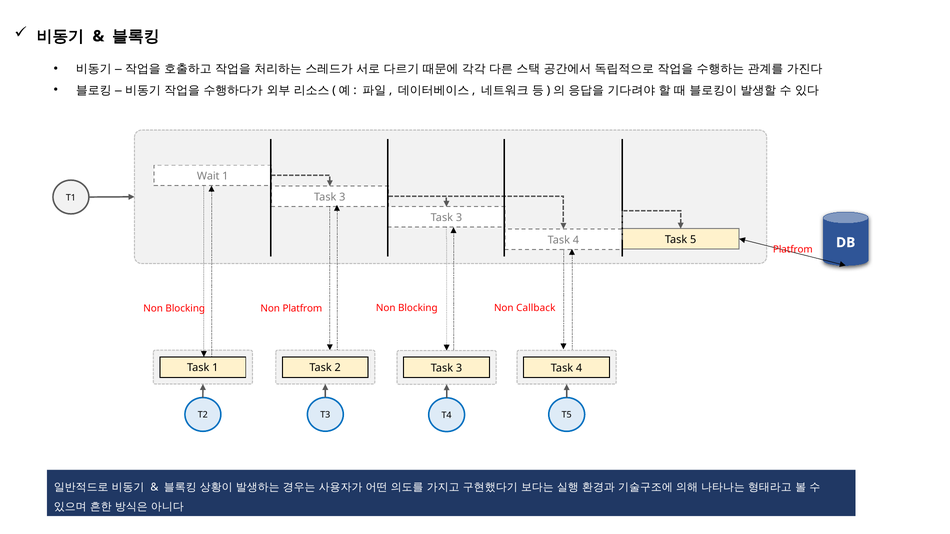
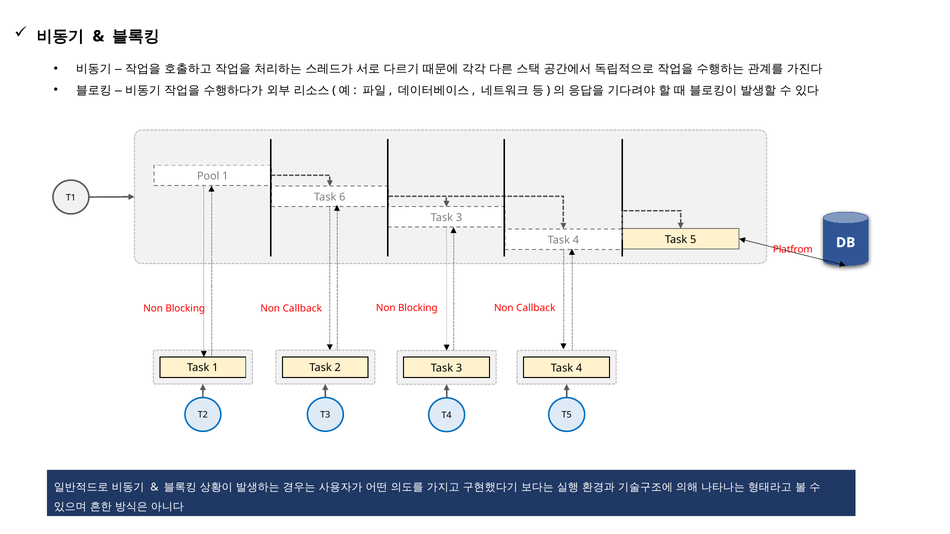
Wait: Wait -> Pool (208, 176)
T1 Task 3: 3 -> 6 (342, 197)
Platfrom: Platfrom -> Callback (302, 309)
